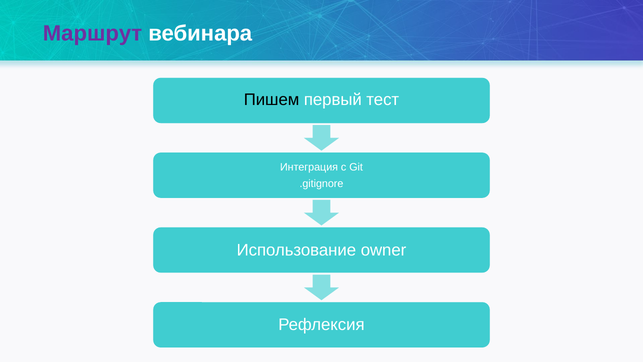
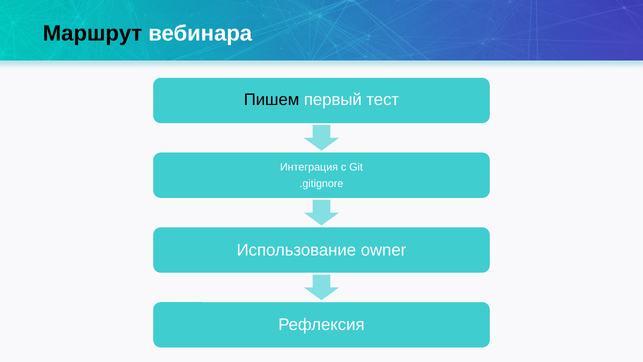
Маршрут colour: purple -> black (92, 33)
